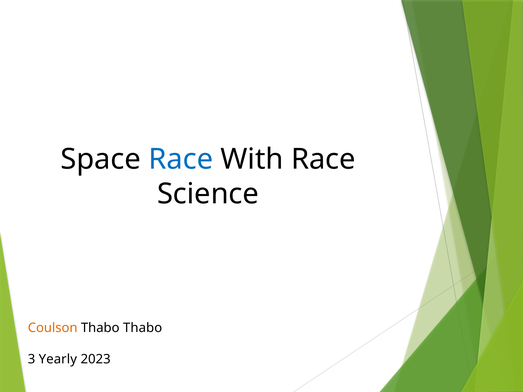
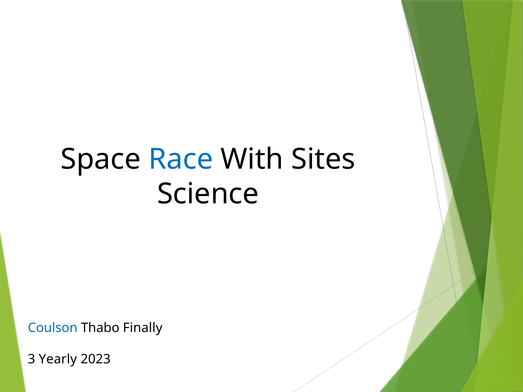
With Race: Race -> Sites (323, 159)
Coulson colour: orange -> blue (53, 328)
Thabo Thabo: Thabo -> Finally (143, 328)
